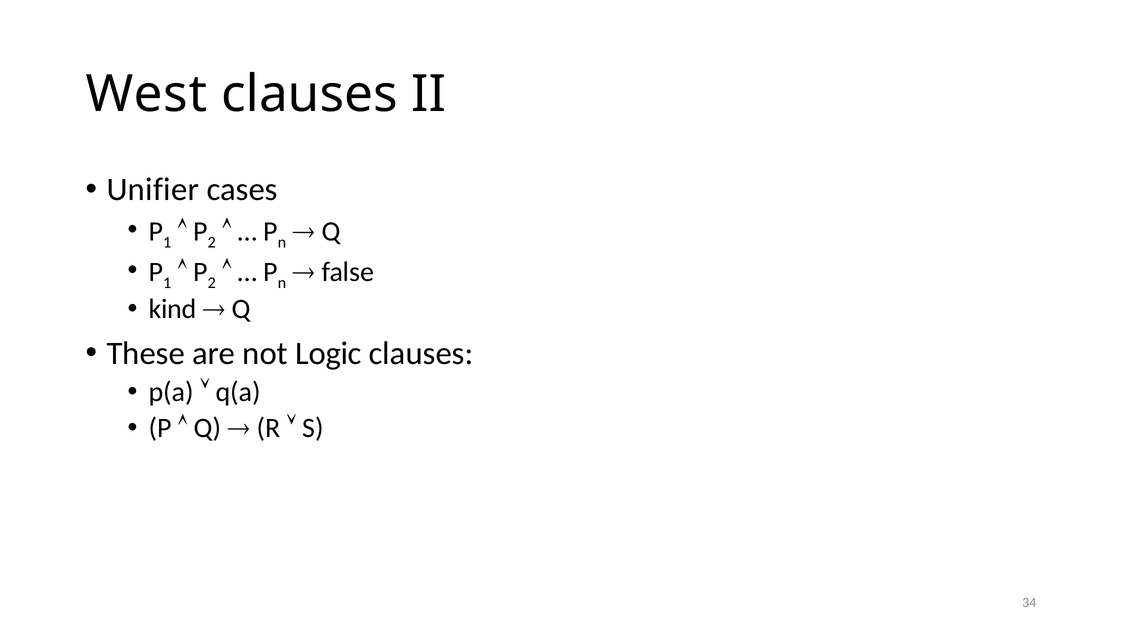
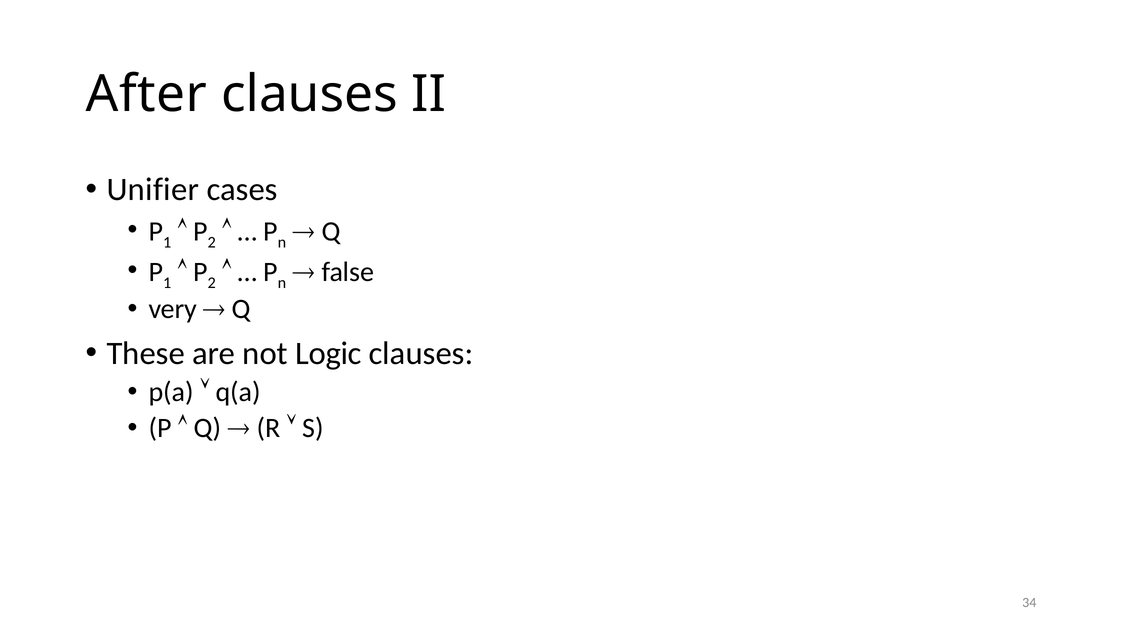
West: West -> After (146, 94)
kind: kind -> very (173, 309)
